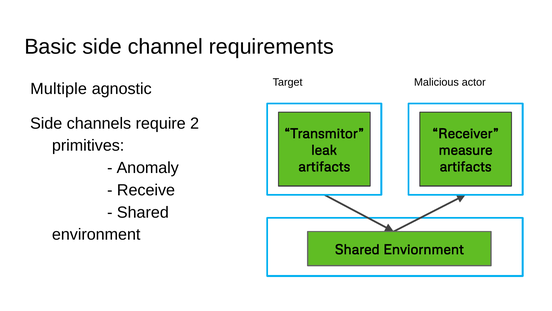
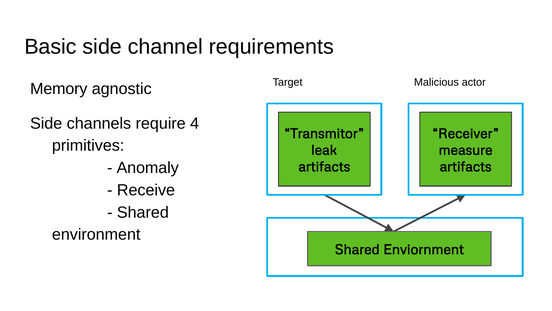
Multiple: Multiple -> Memory (59, 89)
2: 2 -> 4 (195, 123)
